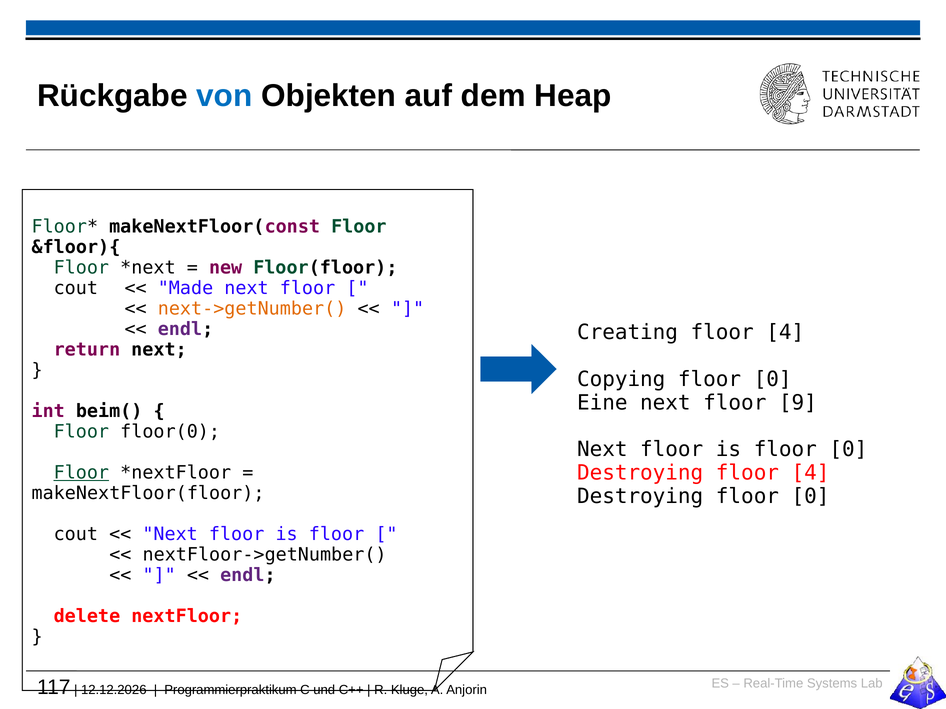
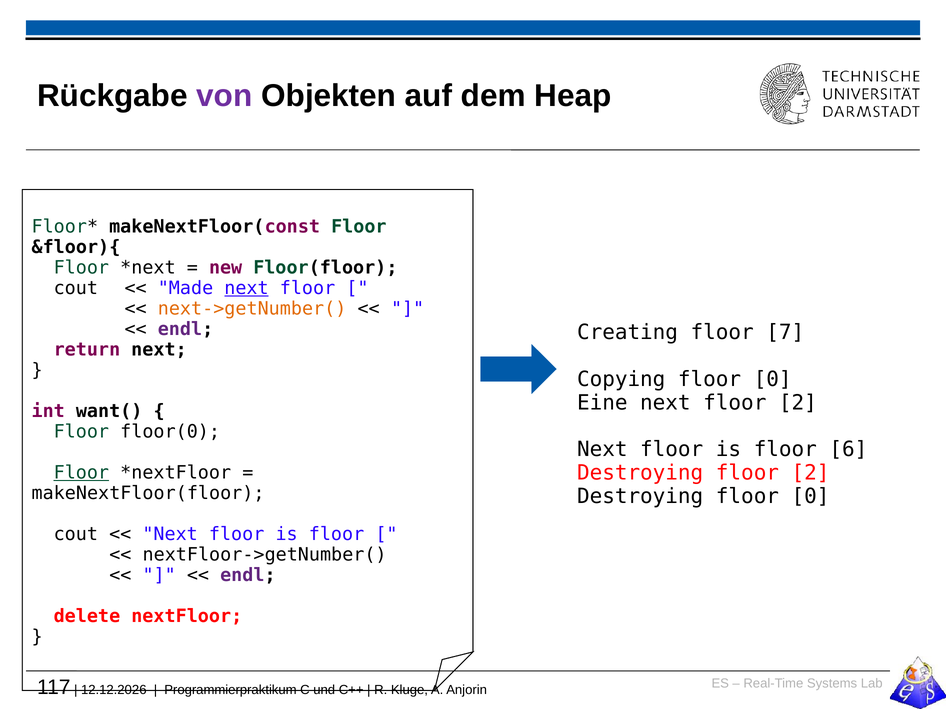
von colour: blue -> purple (224, 96)
next underline: none -> present (246, 288)
Creating floor 4: 4 -> 7 (785, 333)
next floor 9: 9 -> 2 (798, 403)
beim(: beim( -> want( (109, 411)
is floor 0: 0 -> 6 (848, 450)
Destroying floor 4: 4 -> 2 (811, 473)
